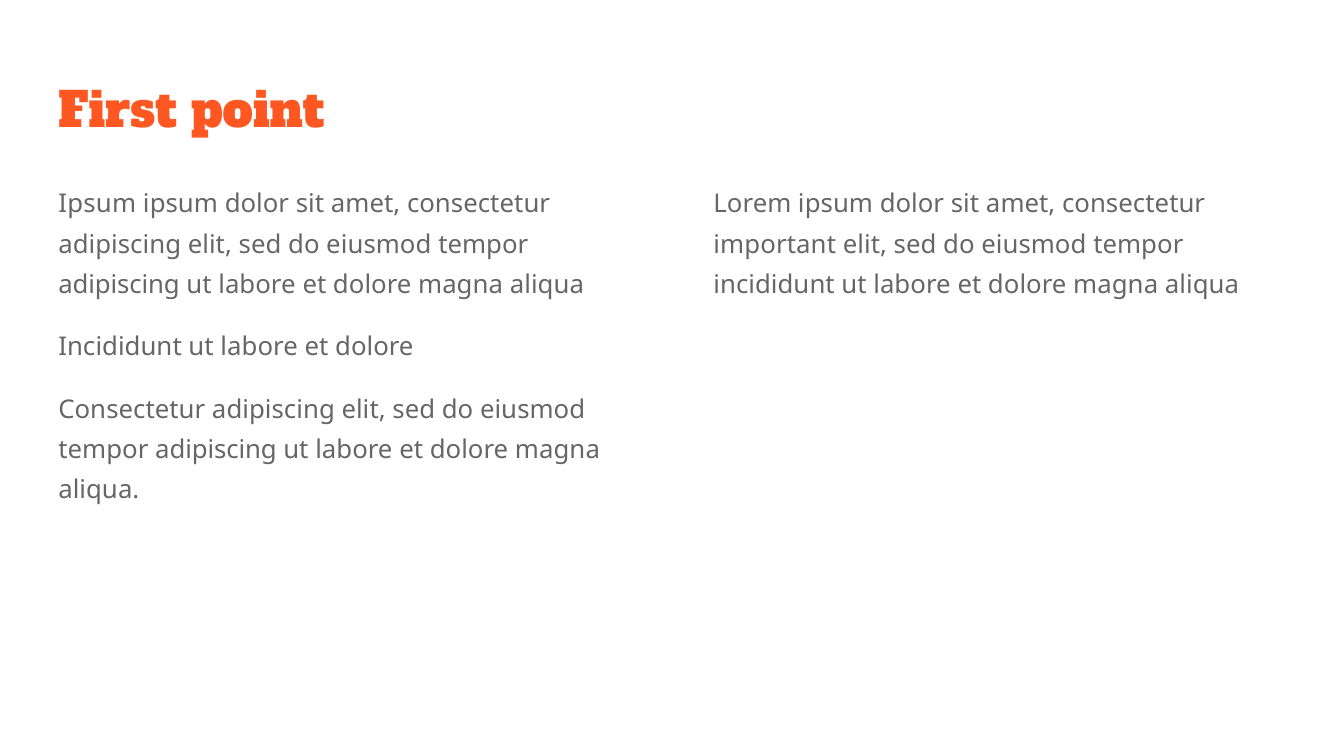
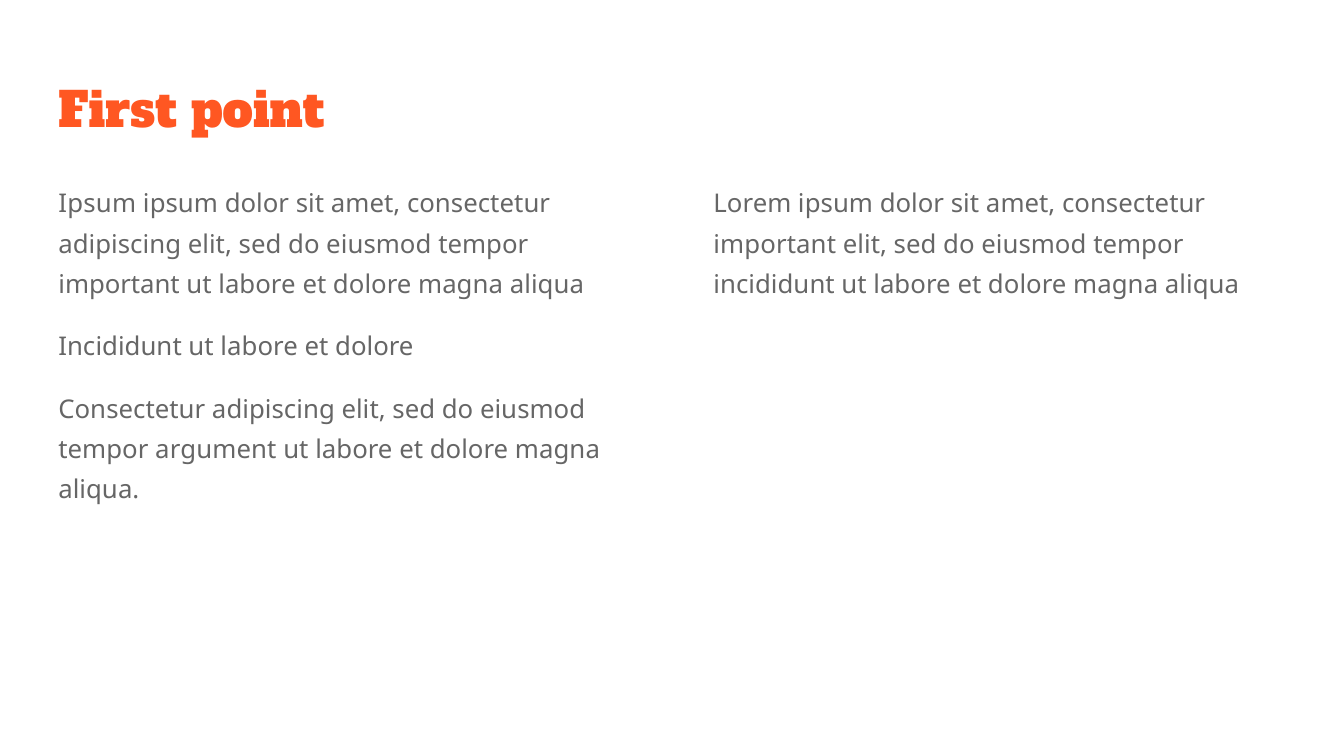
adipiscing: adipiscing -> important (119, 285)
adipiscing: adipiscing -> argument (216, 450)
